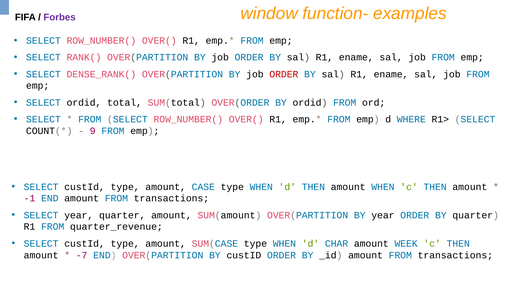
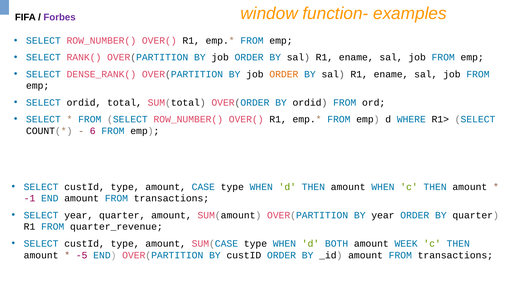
ORDER colour: red -> orange (284, 74)
9: 9 -> 6 (93, 131)
CHAR: CHAR -> BOTH (337, 243)
-7: -7 -> -5 (82, 255)
